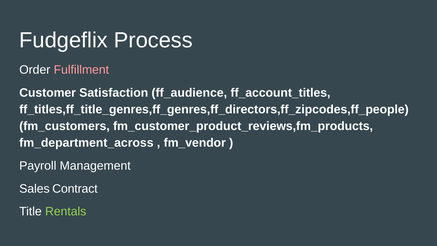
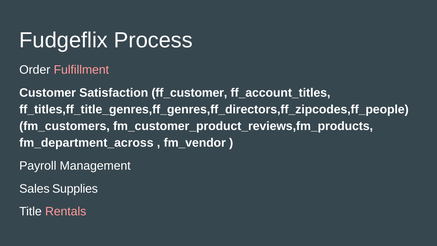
ff_audience: ff_audience -> ff_customer (189, 93)
Contract: Contract -> Supplies (75, 189)
Rentals colour: light green -> pink (66, 211)
